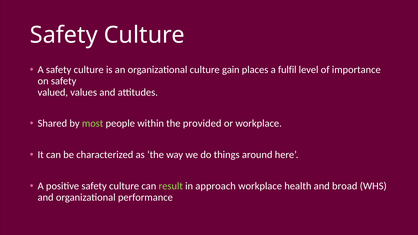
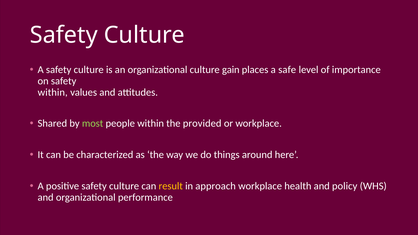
fulfil: fulfil -> safe (287, 70)
valued: valued -> within (53, 92)
result colour: light green -> yellow (171, 186)
broad: broad -> policy (345, 186)
